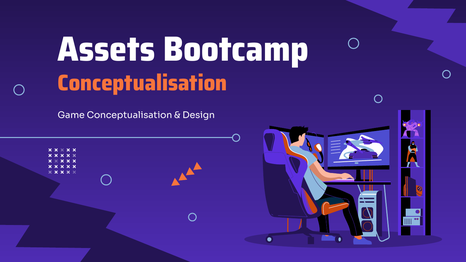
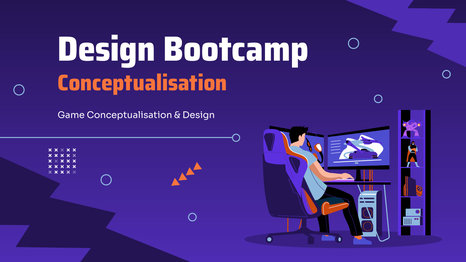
Assets: Assets -> Design (107, 49)
